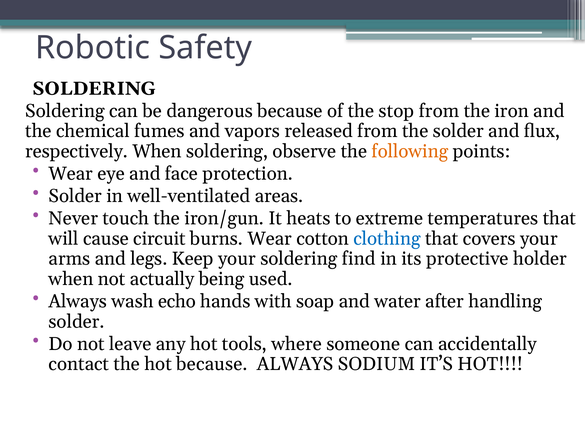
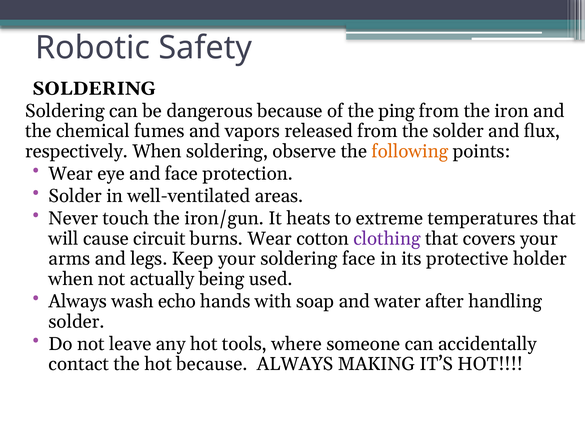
stop: stop -> ping (397, 111)
clothing colour: blue -> purple (387, 238)
soldering find: find -> face (359, 259)
SODIUM: SODIUM -> MAKING (377, 364)
